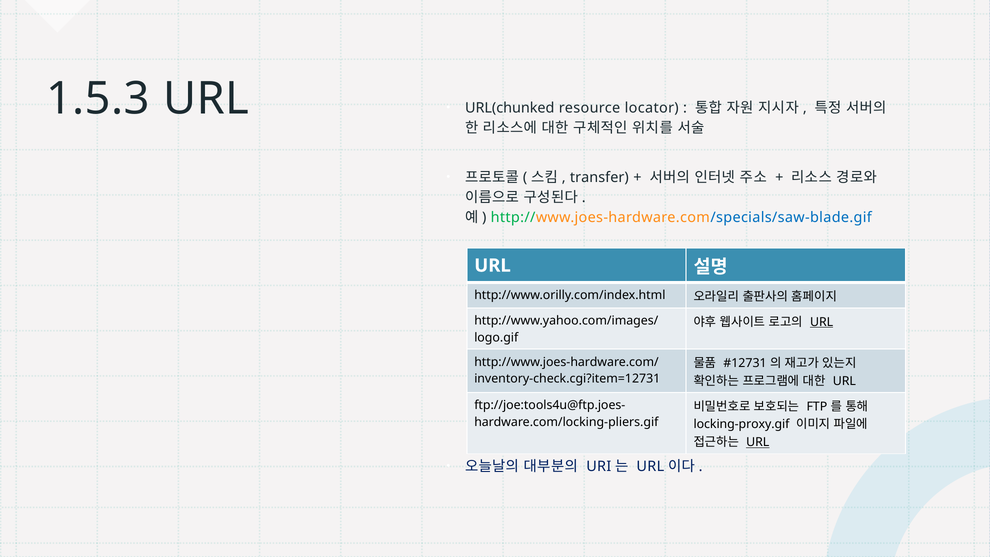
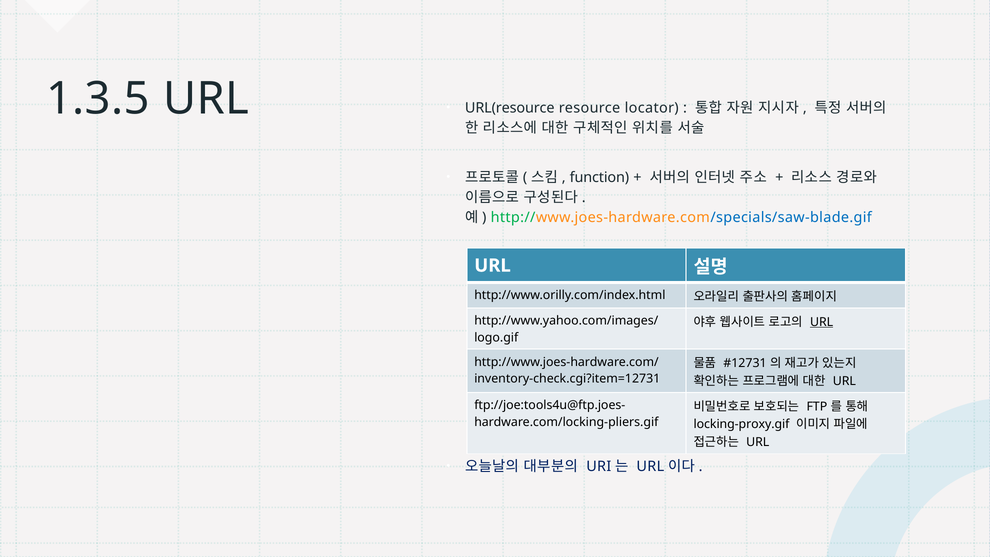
1.5.3: 1.5.3 -> 1.3.5 (98, 99)
URL(chunked: URL(chunked -> URL(resource (510, 108)
transfer: transfer -> function (599, 178)
URL underline: present -> none (758, 442)
